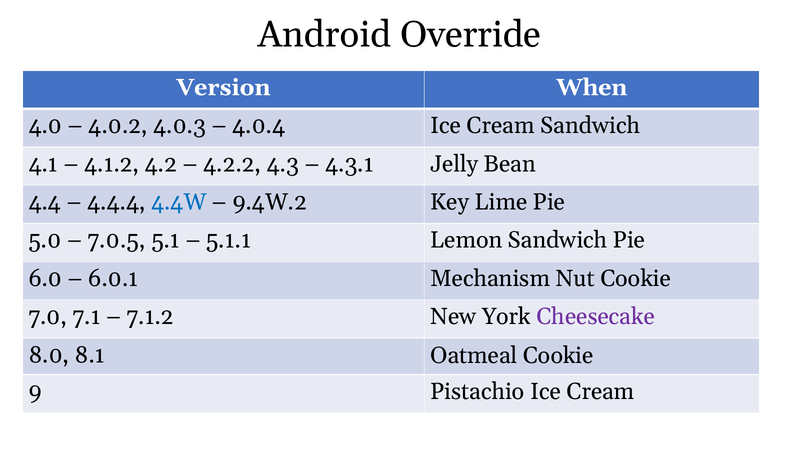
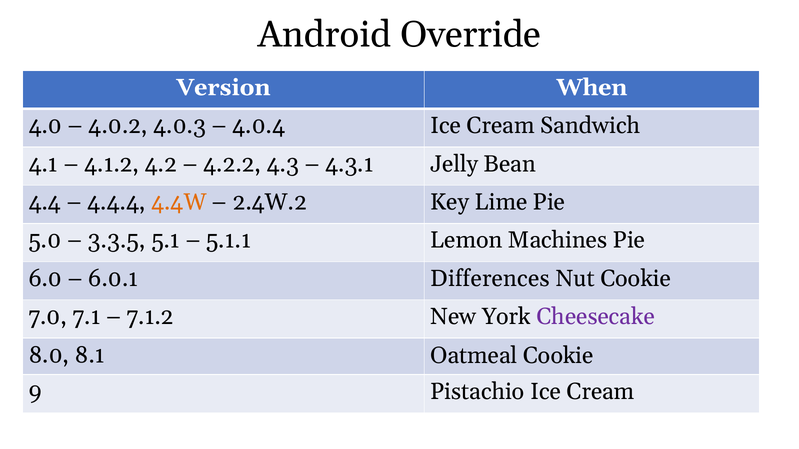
4.4W colour: blue -> orange (179, 202)
9.4W.2: 9.4W.2 -> 2.4W.2 (270, 202)
7.0.5: 7.0.5 -> 3.3.5 (117, 240)
Lemon Sandwich: Sandwich -> Machines (558, 240)
Mechanism: Mechanism -> Differences (490, 279)
